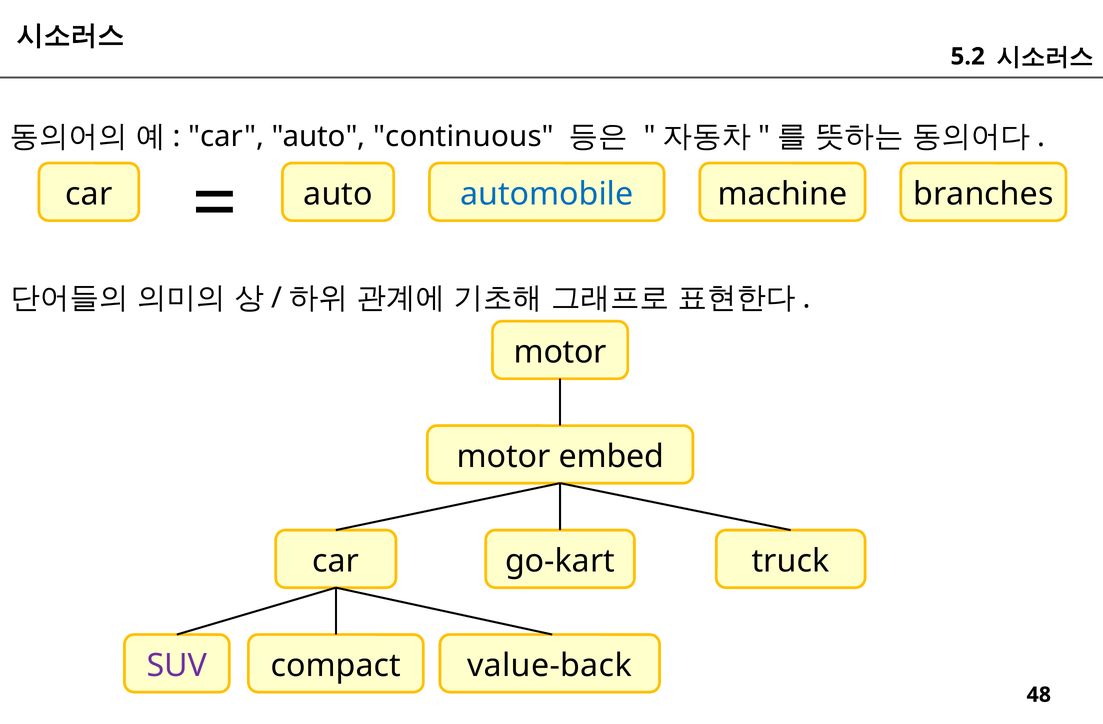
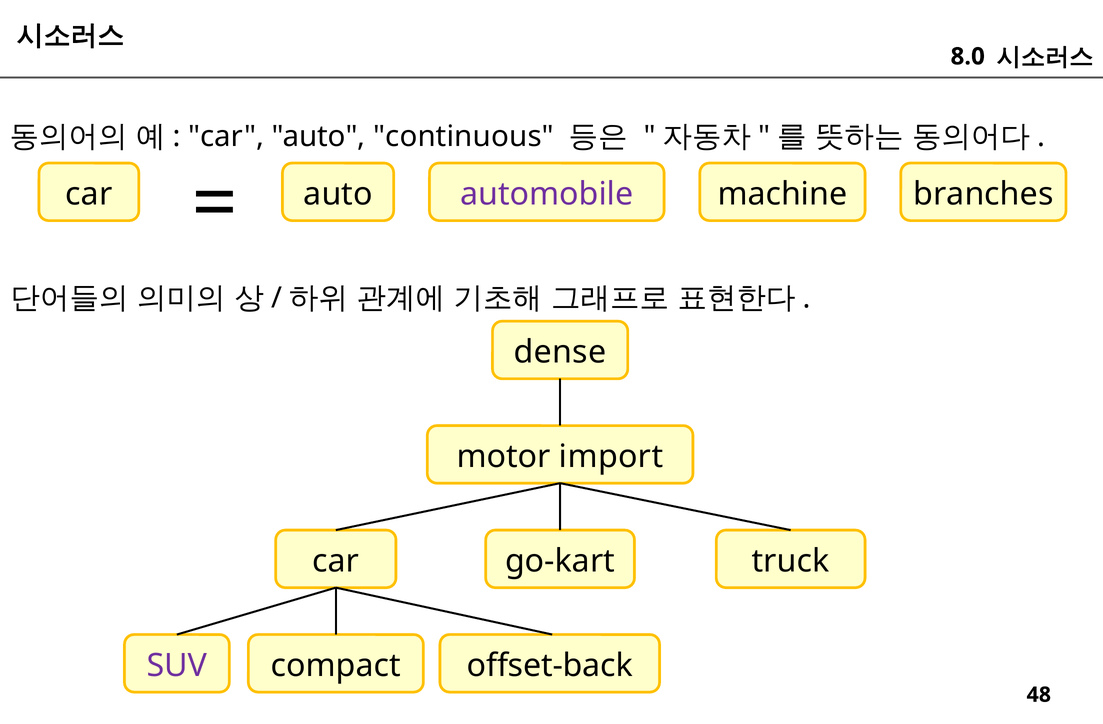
5.2: 5.2 -> 8.0 (968, 57)
automobile colour: blue -> purple (547, 194)
motor: motor -> dense (560, 352)
embed: embed -> import (611, 457)
value-back: value-back -> offset-back (550, 666)
